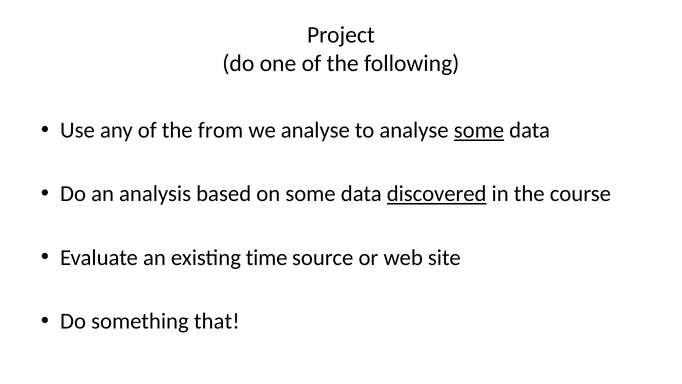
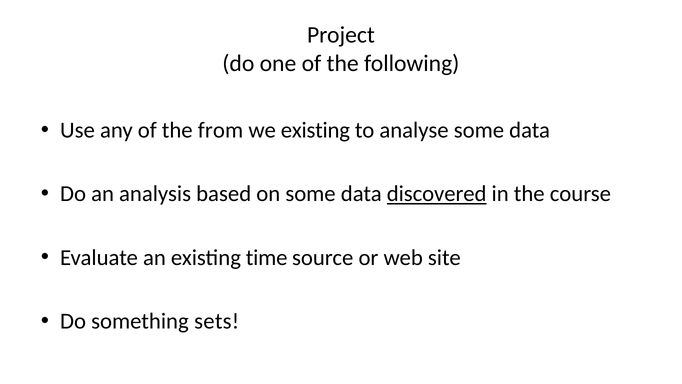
we analyse: analyse -> existing (315, 130)
some underline: present -> none (479, 130)
that: that -> sets (217, 321)
